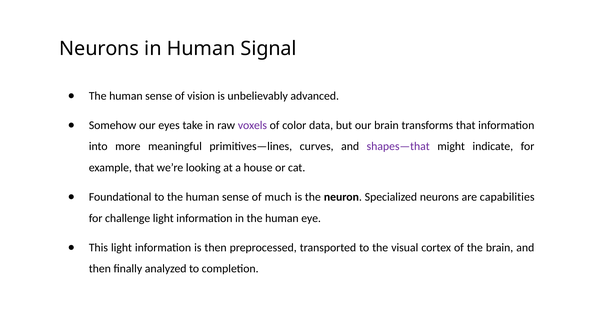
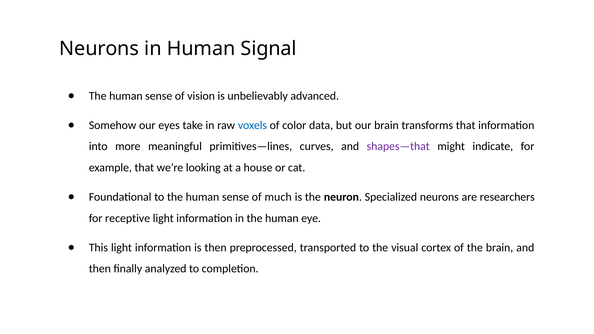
voxels colour: purple -> blue (252, 125)
capabilities: capabilities -> researchers (507, 197)
challenge: challenge -> receptive (128, 218)
